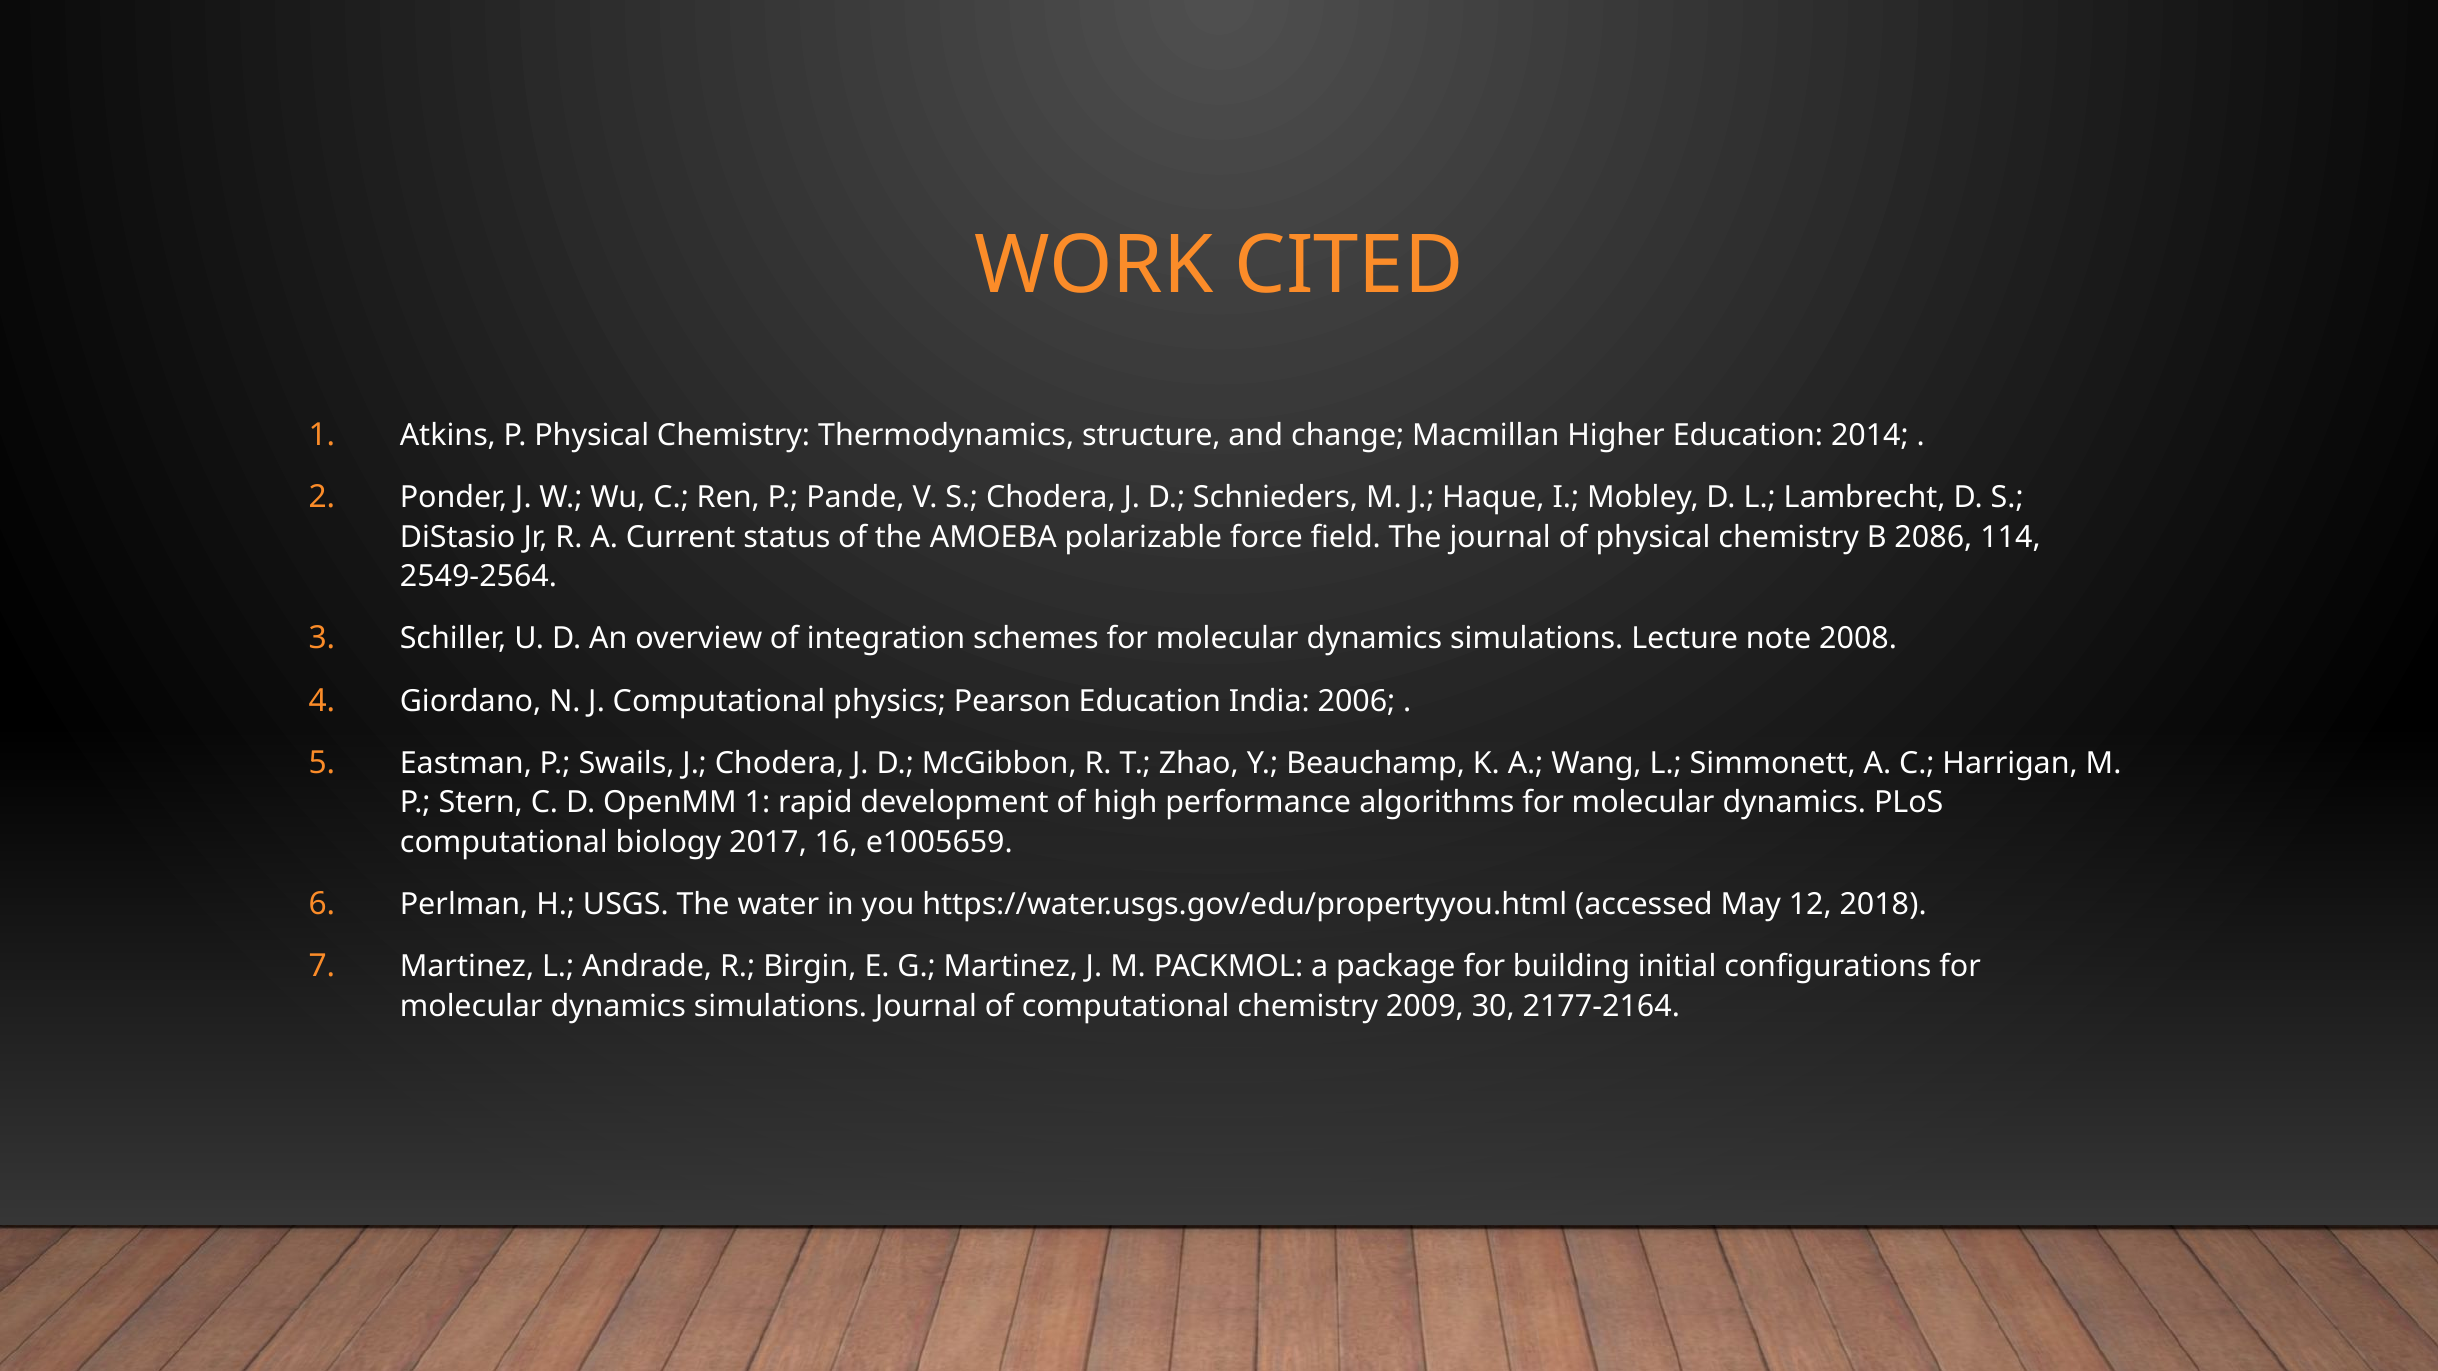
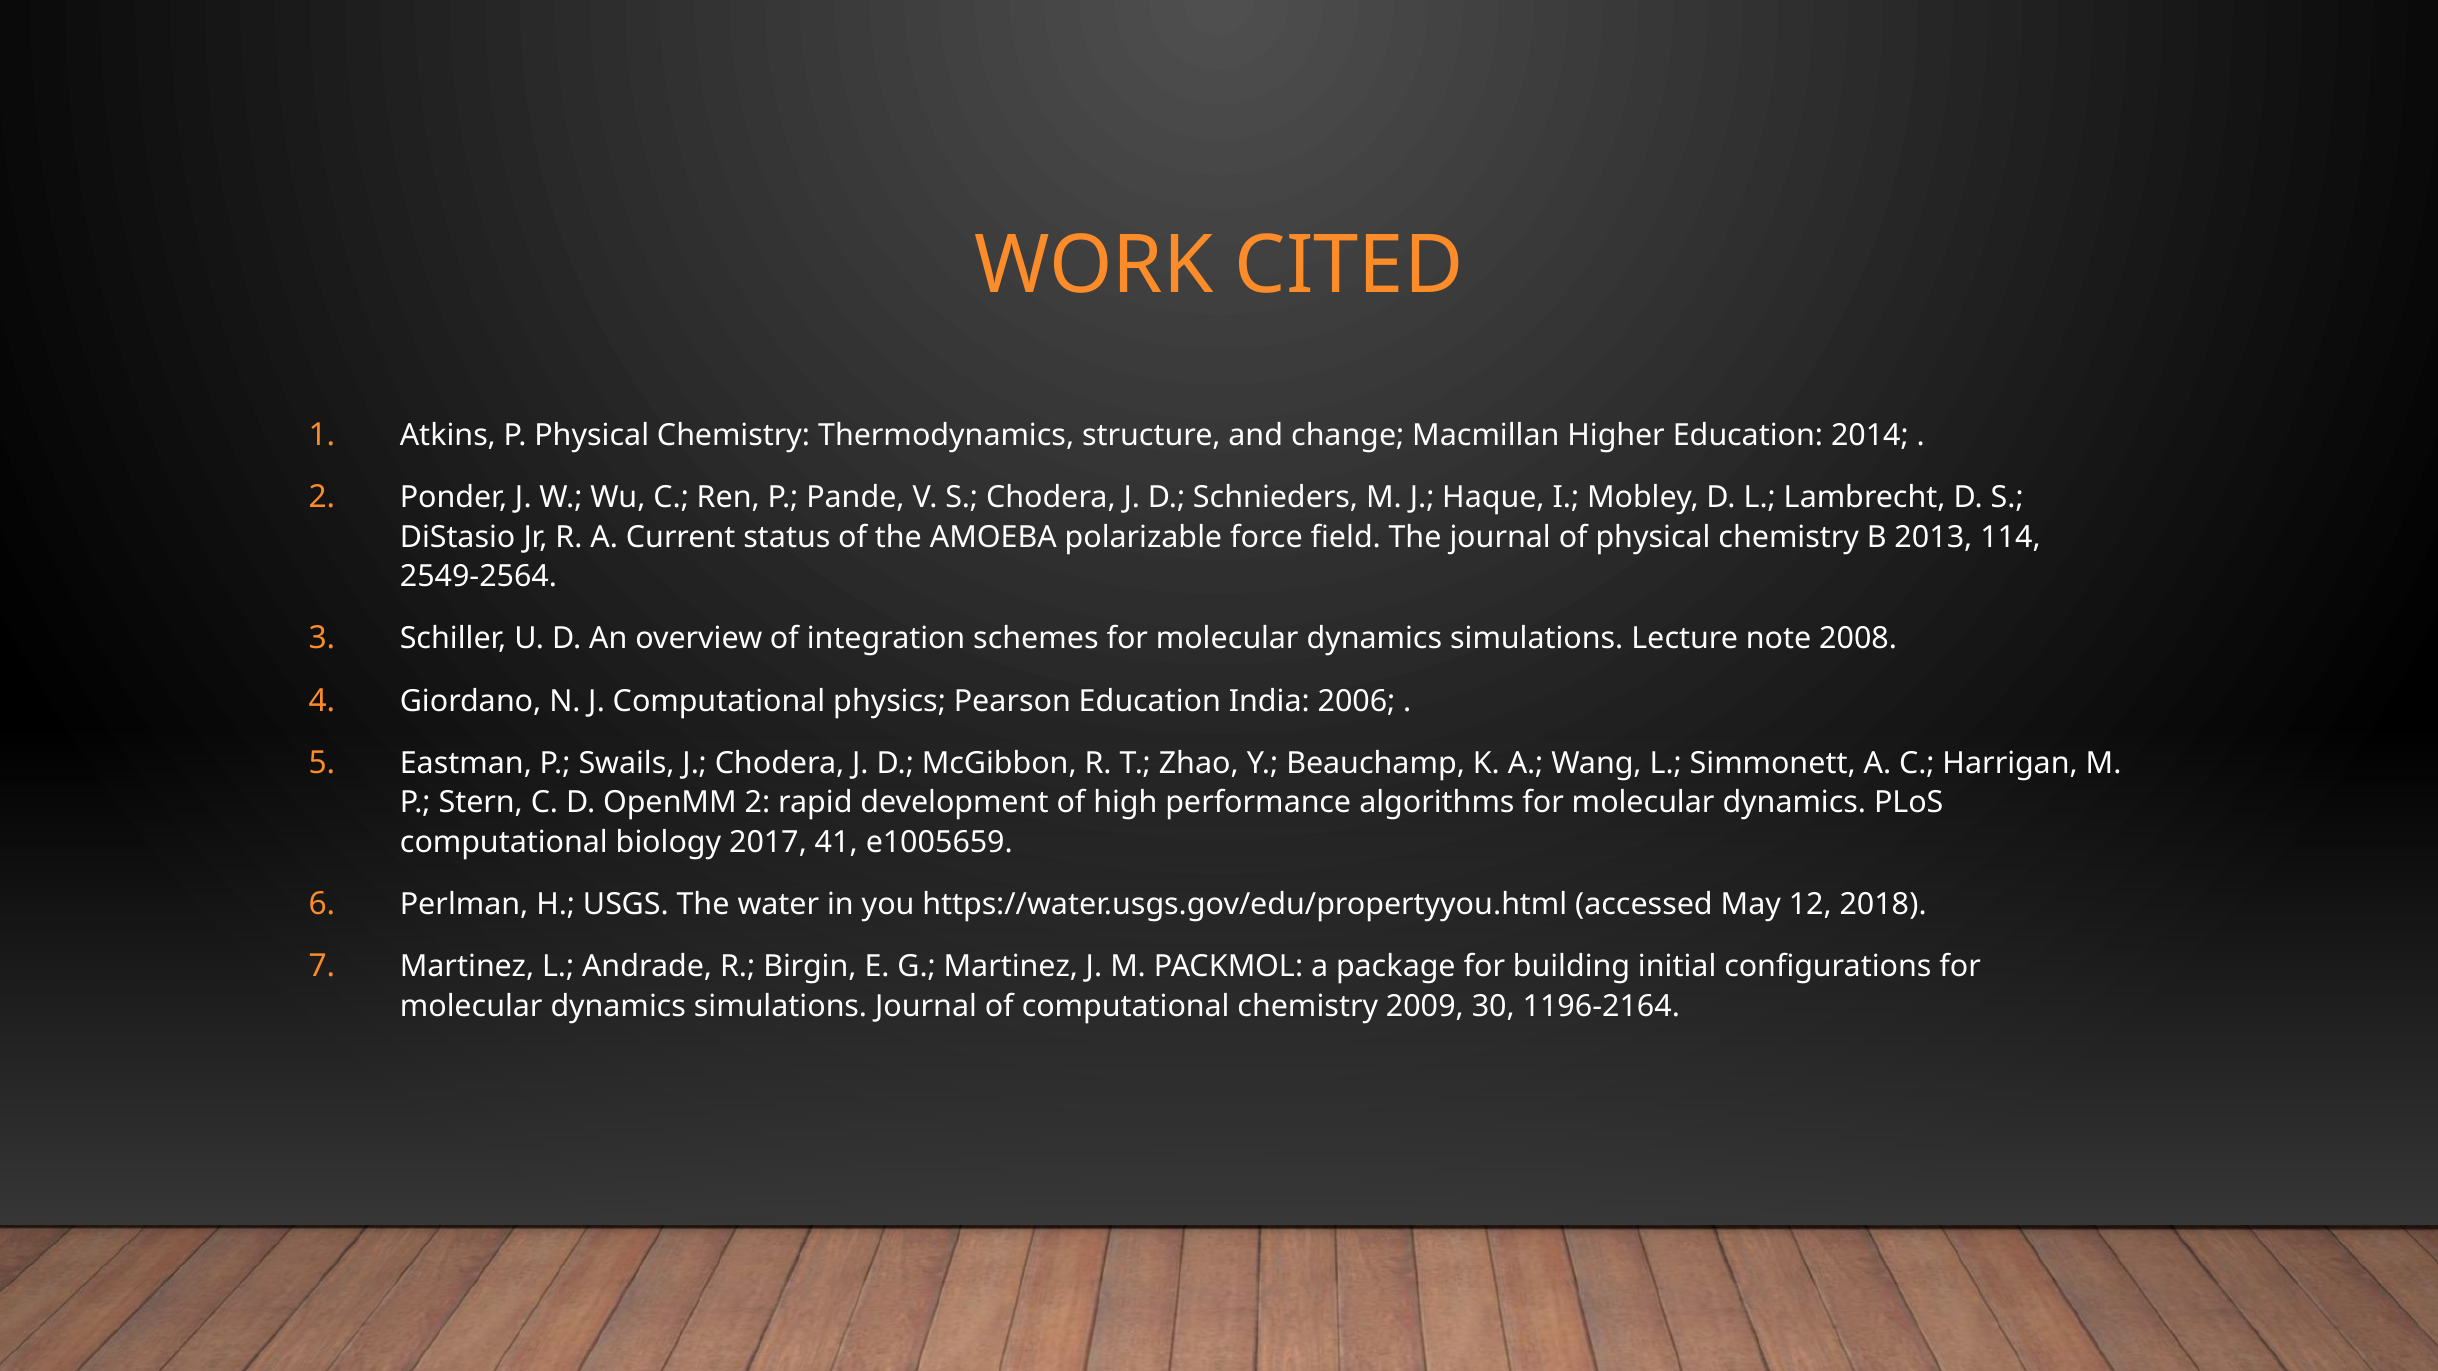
2086: 2086 -> 2013 (1933, 537)
OpenMM 1: 1 -> 2 (757, 803)
16: 16 -> 41 (836, 842)
2177-2164: 2177-2164 -> 1196-2164 (1601, 1006)
